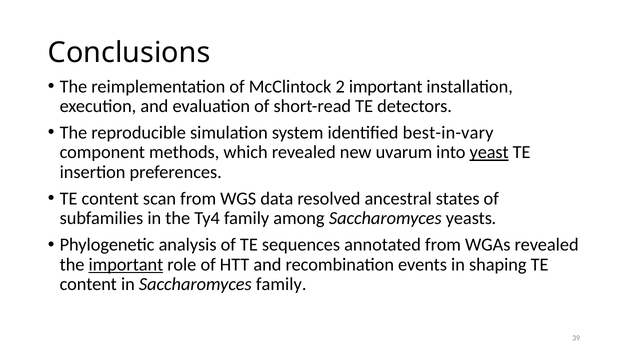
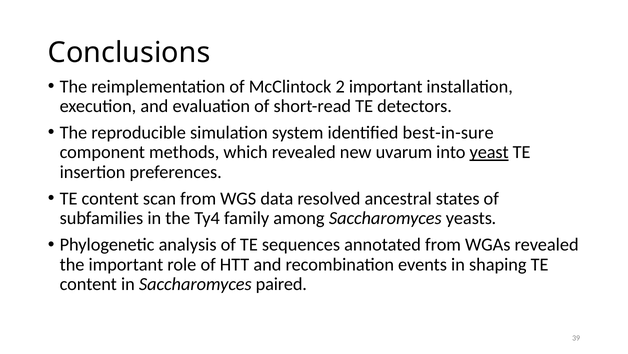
best-in-vary: best-in-vary -> best-in-sure (448, 132)
important underline: present -> none (126, 264)
Saccharomyces family: family -> paired (281, 284)
